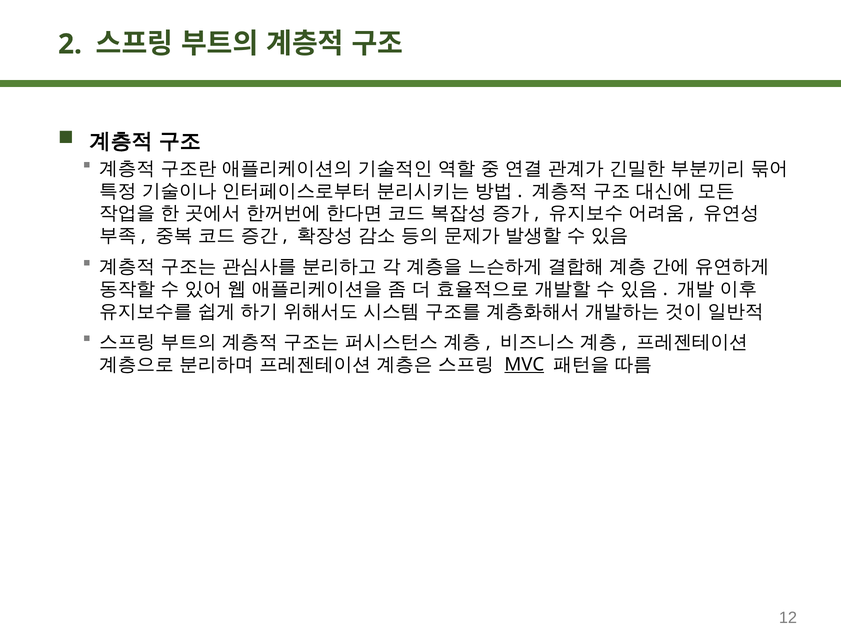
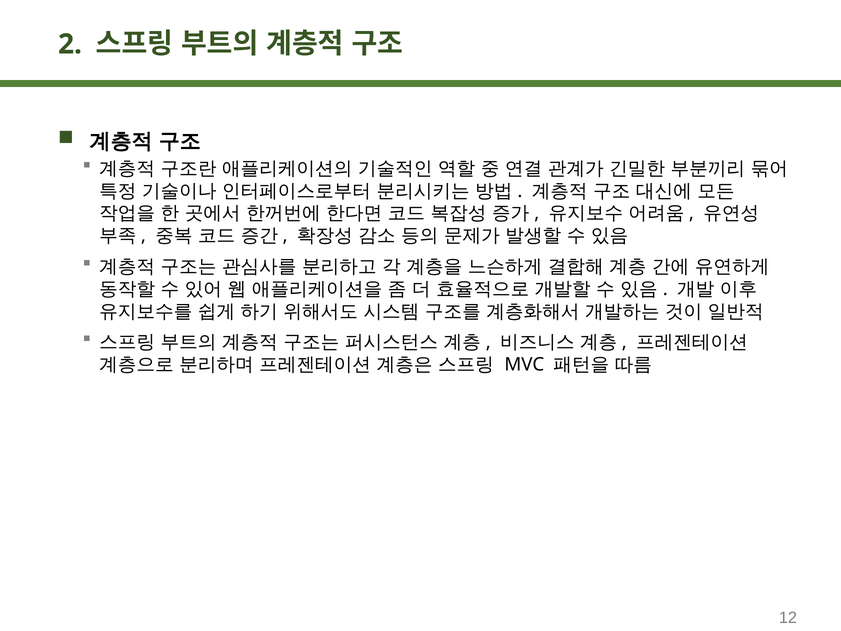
MVC underline: present -> none (524, 365)
